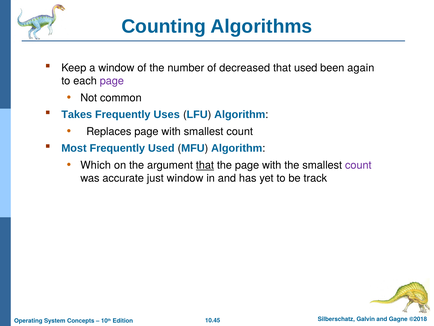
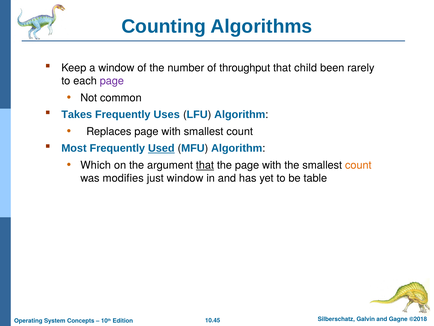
decreased: decreased -> throughput (245, 68)
that used: used -> child (306, 68)
again: again -> rarely (361, 68)
Used underline: none -> present (161, 148)
count colour: purple -> orange (358, 165)
accurate: accurate -> modifies (123, 178)
track: track -> table (315, 178)
